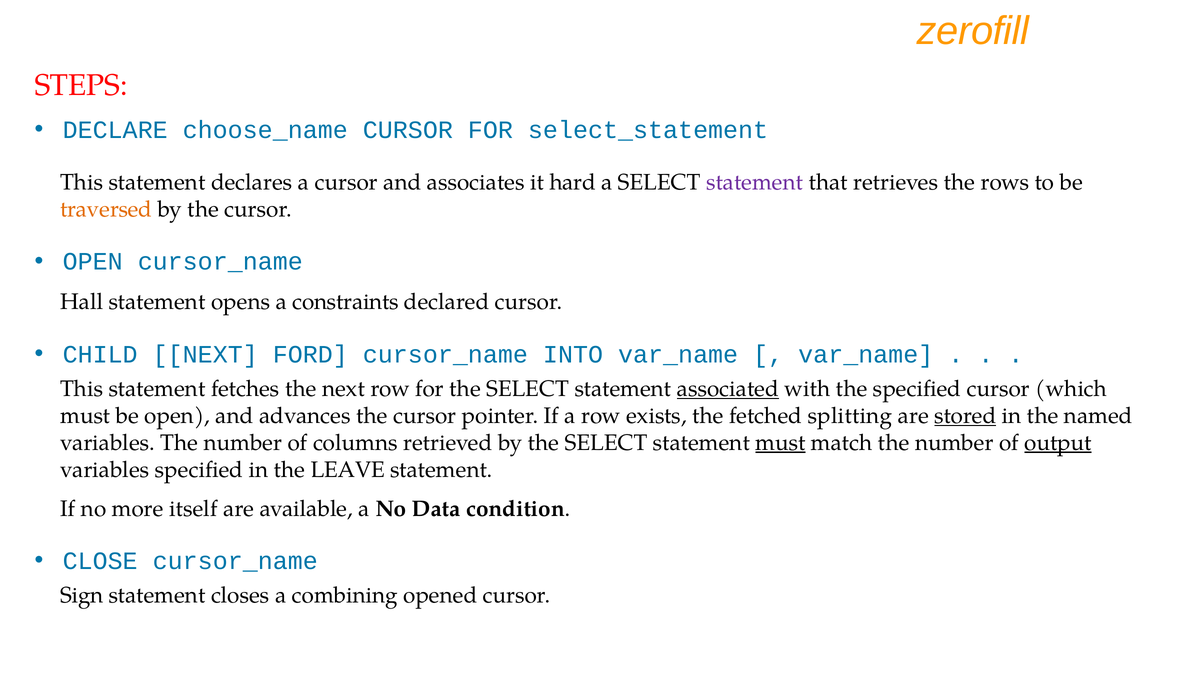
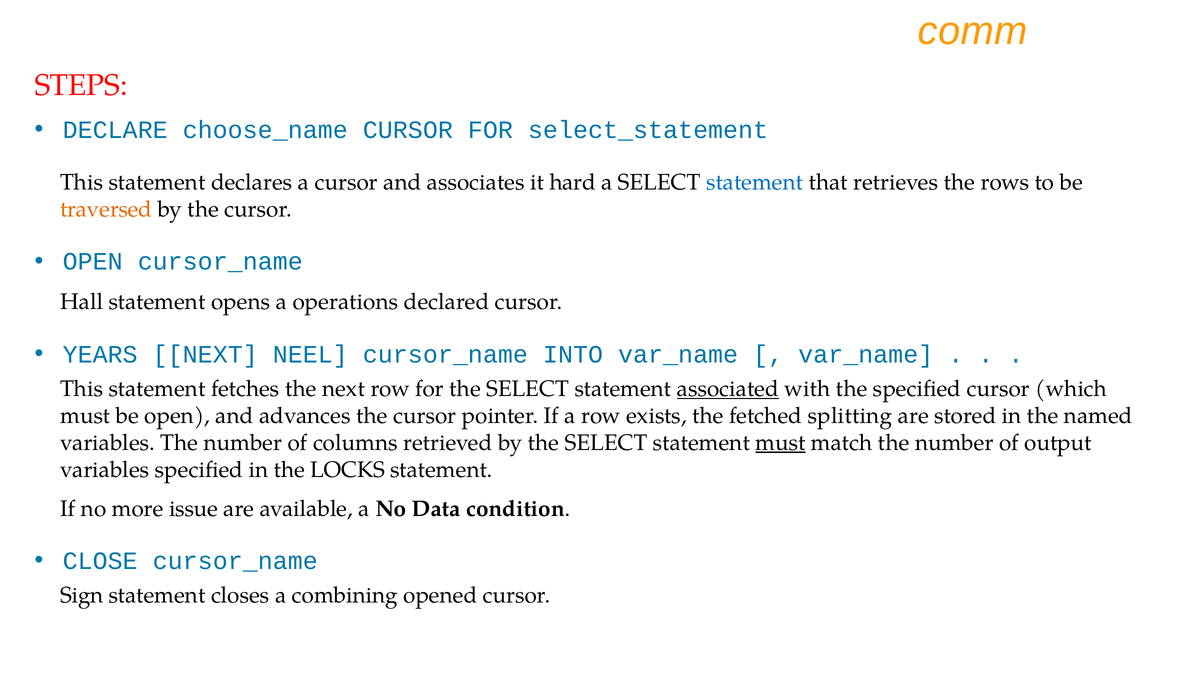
zerofill: zerofill -> comm (973, 31)
statement colour: purple -> blue (755, 182)
constraints: constraints -> operations (345, 302)
CHILD: CHILD -> YEARS (100, 354)
FORD: FORD -> NEEL (310, 354)
stored underline: present -> none (965, 416)
output underline: present -> none (1058, 443)
LEAVE: LEAVE -> LOCKS (348, 470)
itself: itself -> issue (193, 509)
